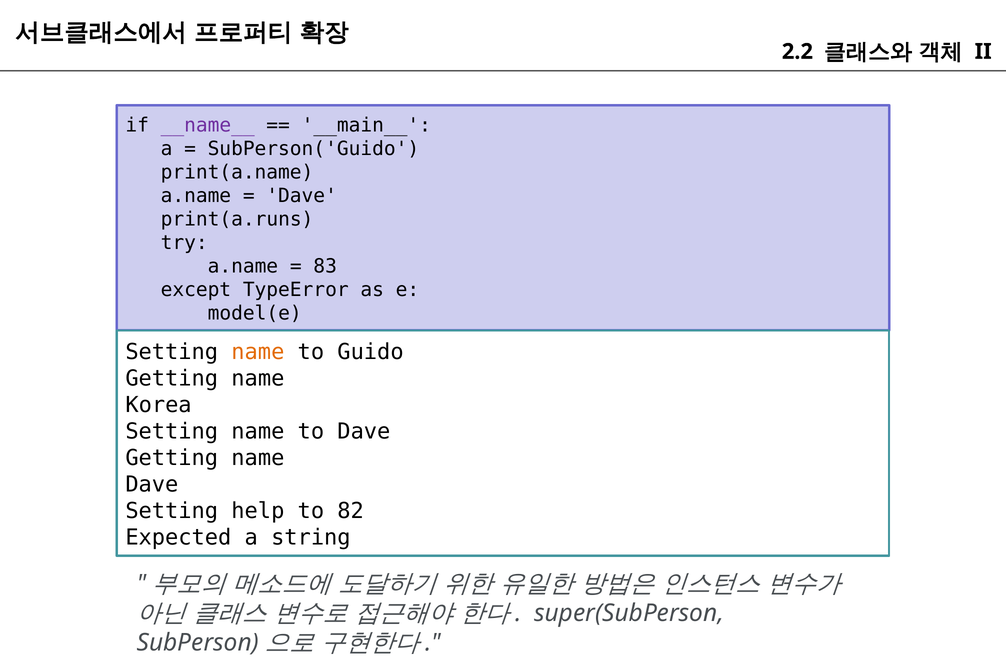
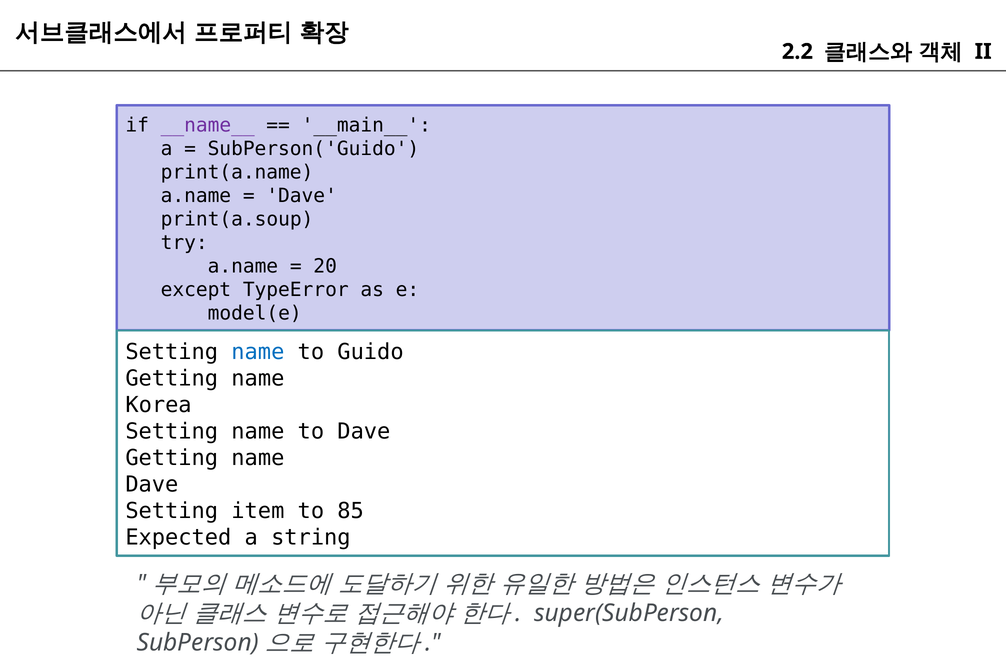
print(a.runs: print(a.runs -> print(a.soup (237, 219)
83: 83 -> 20 (325, 266)
name colour: orange -> blue (258, 352)
help: help -> item (258, 511)
82: 82 -> 85 (351, 511)
